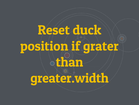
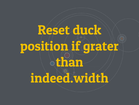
greater.width: greater.width -> indeed.width (69, 78)
